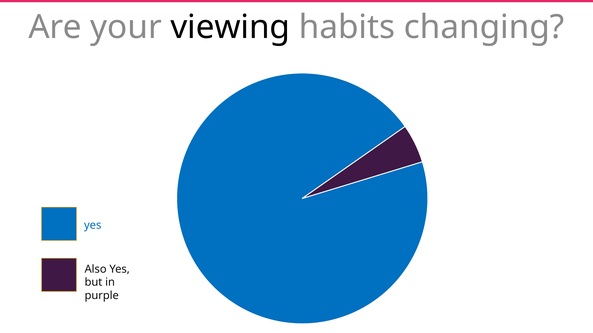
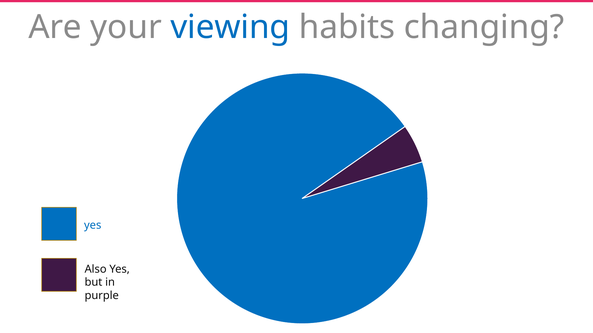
viewing colour: black -> blue (230, 27)
